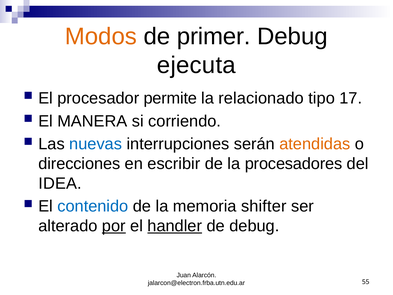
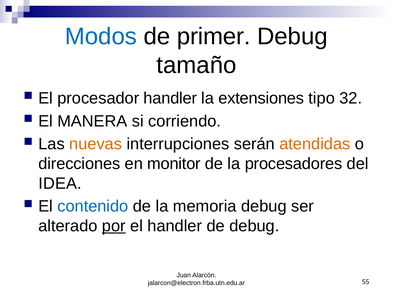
Modos colour: orange -> blue (101, 36)
ejecuta: ejecuta -> tamaño (196, 65)
procesador permite: permite -> handler (170, 98)
relacionado: relacionado -> extensiones (261, 98)
17: 17 -> 32 (351, 98)
nuevas colour: blue -> orange (96, 144)
escribir: escribir -> monitor (174, 164)
memoria shifter: shifter -> debug (264, 206)
handler underline: present -> none (175, 226)
